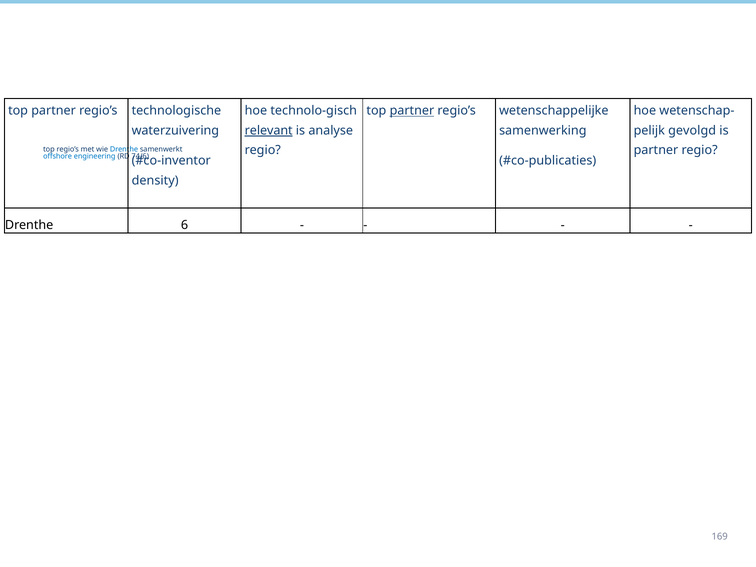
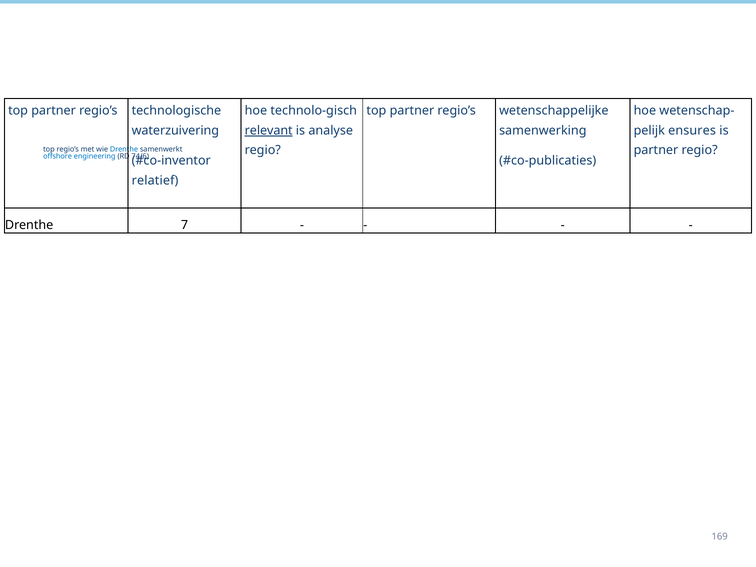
partner underline: present -> none (412, 111)
gevolgd: gevolgd -> ensures (692, 131)
density: density -> relatief (155, 180)
6: 6 -> 7 (185, 225)
